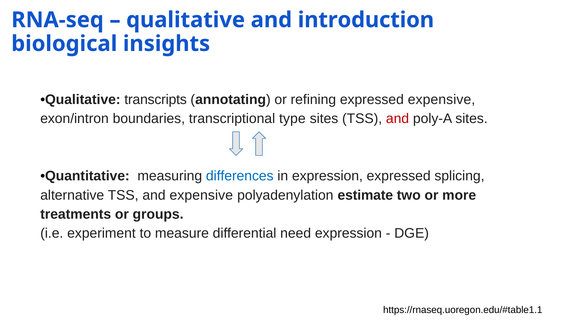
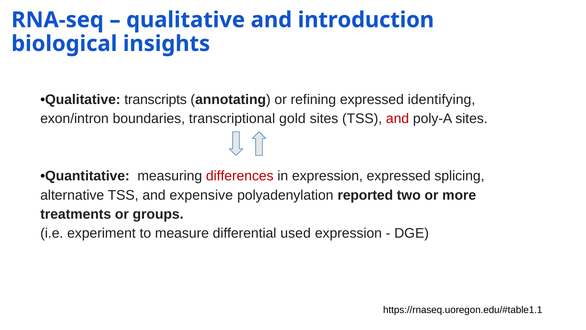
expressed expensive: expensive -> identifying (442, 99)
type: type -> gold (292, 119)
differences colour: blue -> red (240, 176)
estimate: estimate -> reported (365, 195)
need: need -> used (296, 233)
